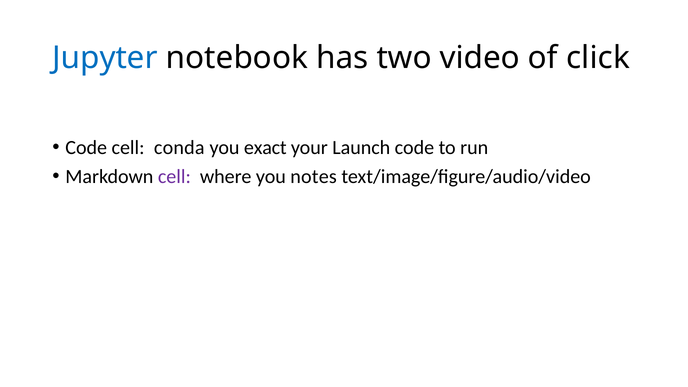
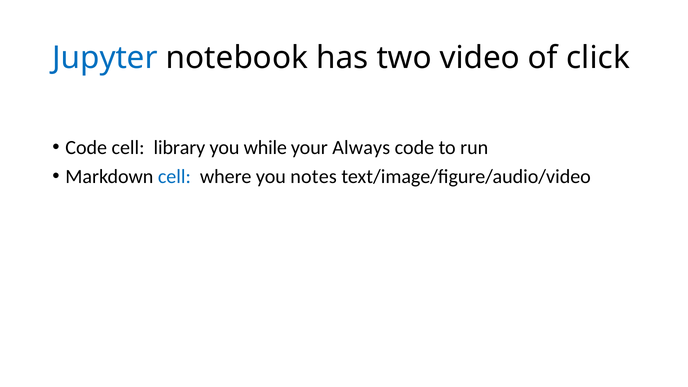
conda: conda -> library (179, 148)
exact: exact -> while (265, 148)
Launch: Launch -> Always (361, 148)
cell colour: purple -> blue (174, 176)
